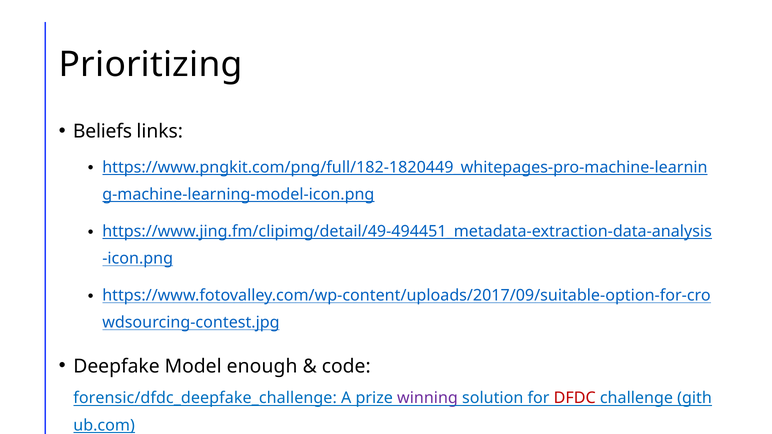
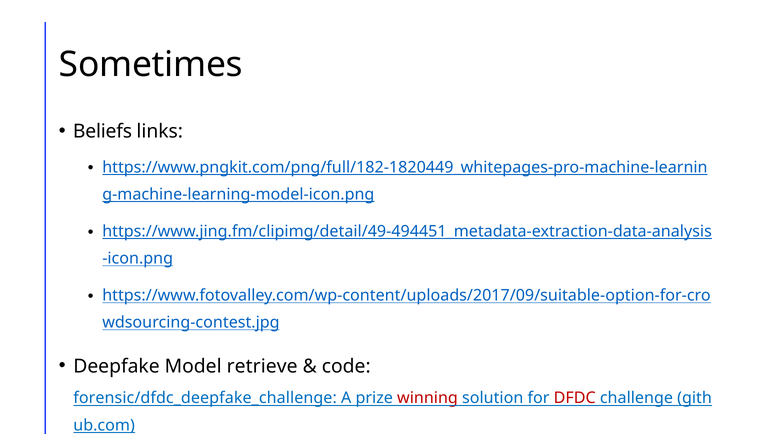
Prioritizing: Prioritizing -> Sometimes (151, 65)
enough: enough -> retrieve (262, 366)
winning colour: purple -> red (427, 398)
